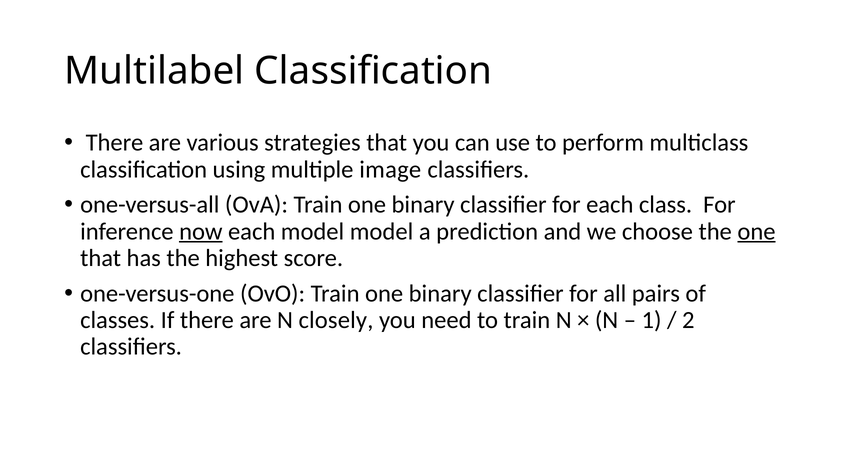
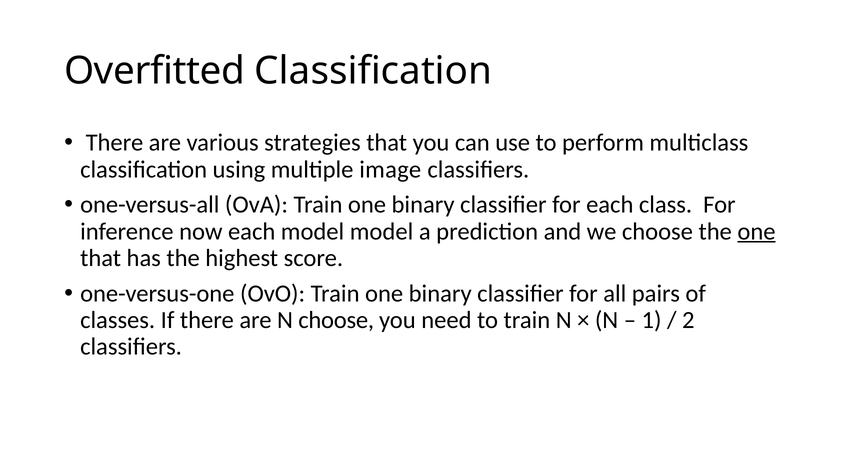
Multilabel: Multilabel -> Overfitted (155, 71)
now underline: present -> none (201, 231)
N closely: closely -> choose (336, 320)
